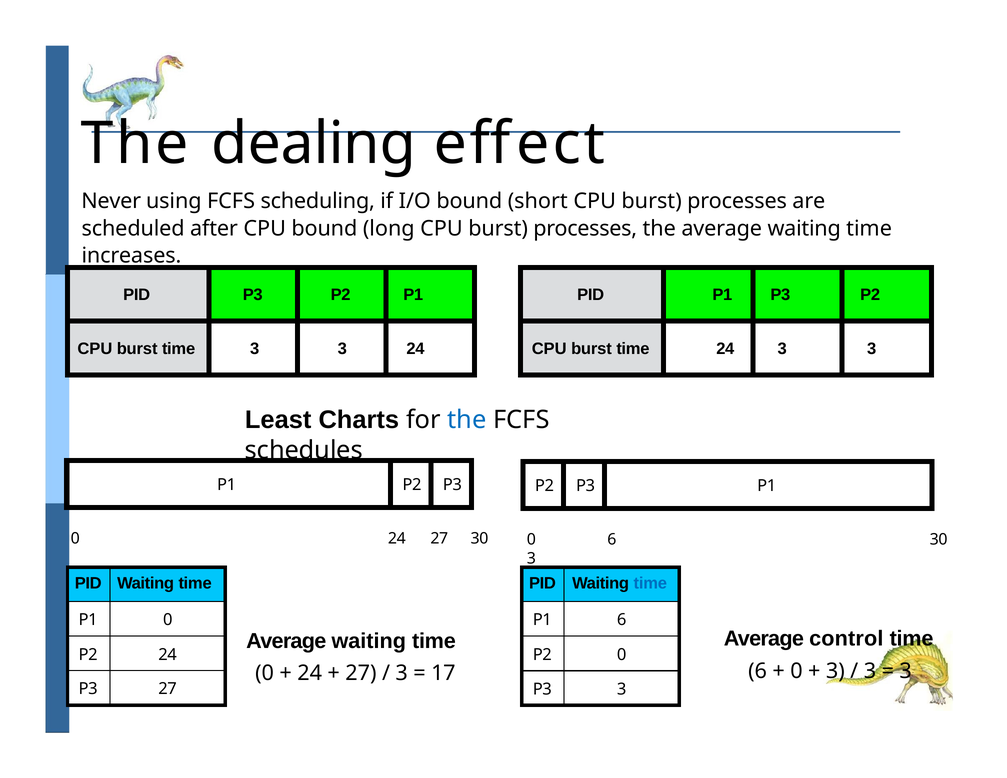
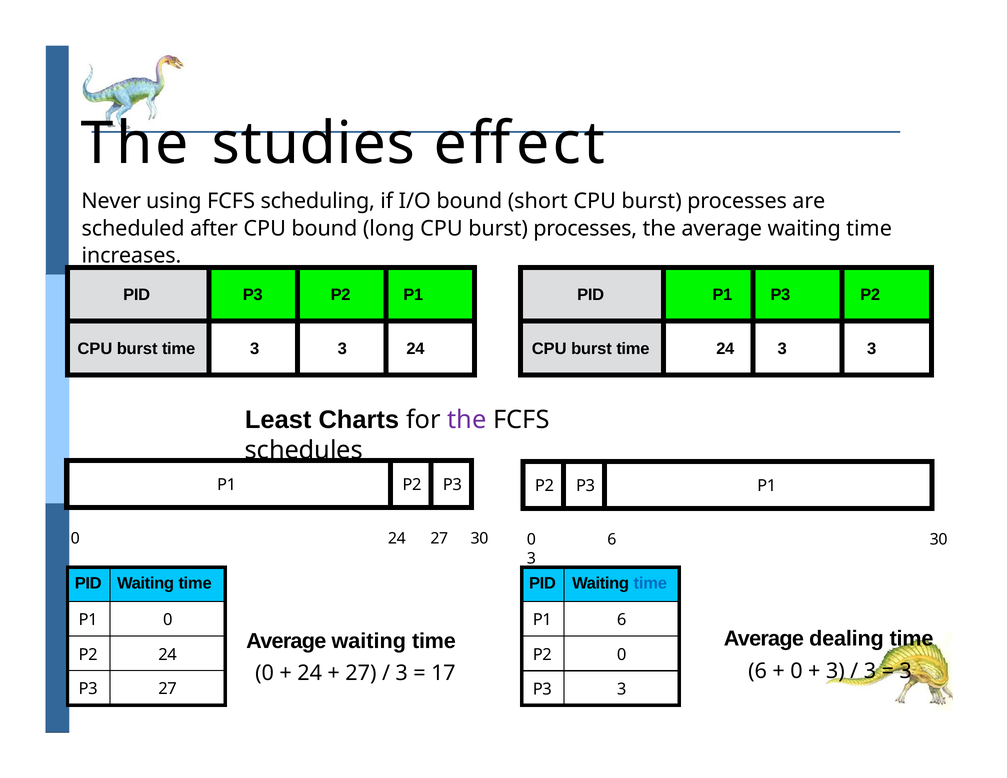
dealing: dealing -> studies (313, 144)
the colour: blue -> purple (467, 420)
control: control -> dealing (846, 639)
